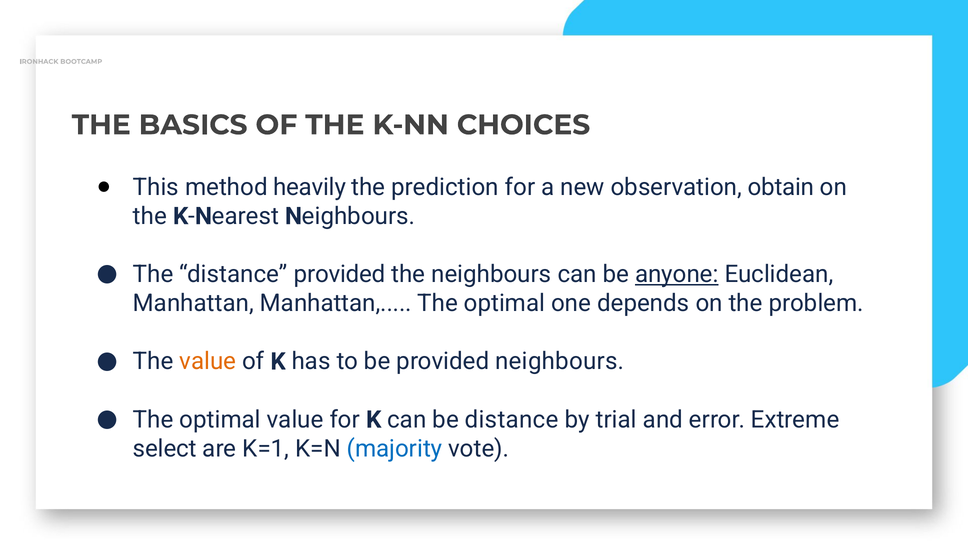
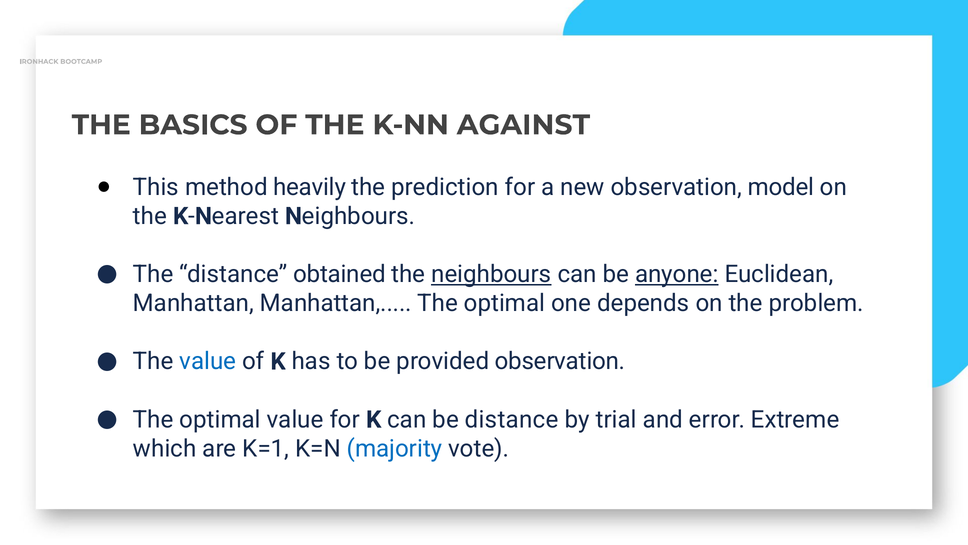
CHOICES: CHOICES -> AGAINST (523, 125)
obtain: obtain -> model (781, 187)
distance provided: provided -> obtained (340, 274)
neighbours underline: none -> present (491, 274)
value colour: orange -> blue (208, 361)
provided neighbours: neighbours -> observation (560, 361)
select: select -> which (165, 448)
